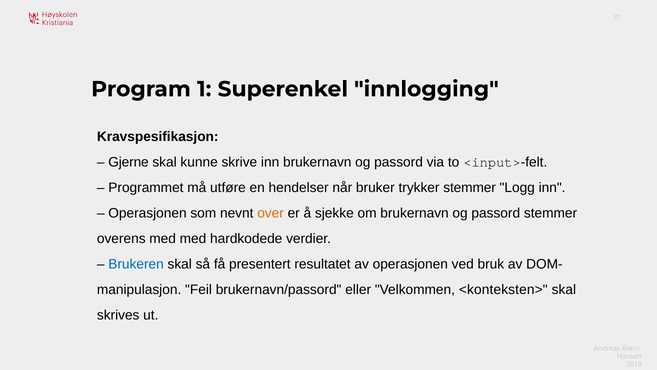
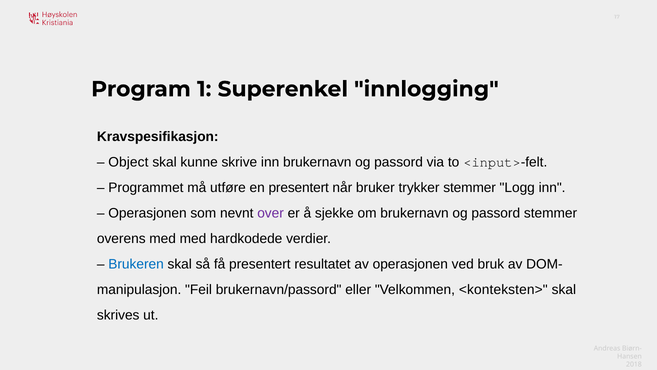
Gjerne: Gjerne -> Object (128, 162)
en hendelser: hendelser -> presentert (299, 188)
over colour: orange -> purple (271, 213)
